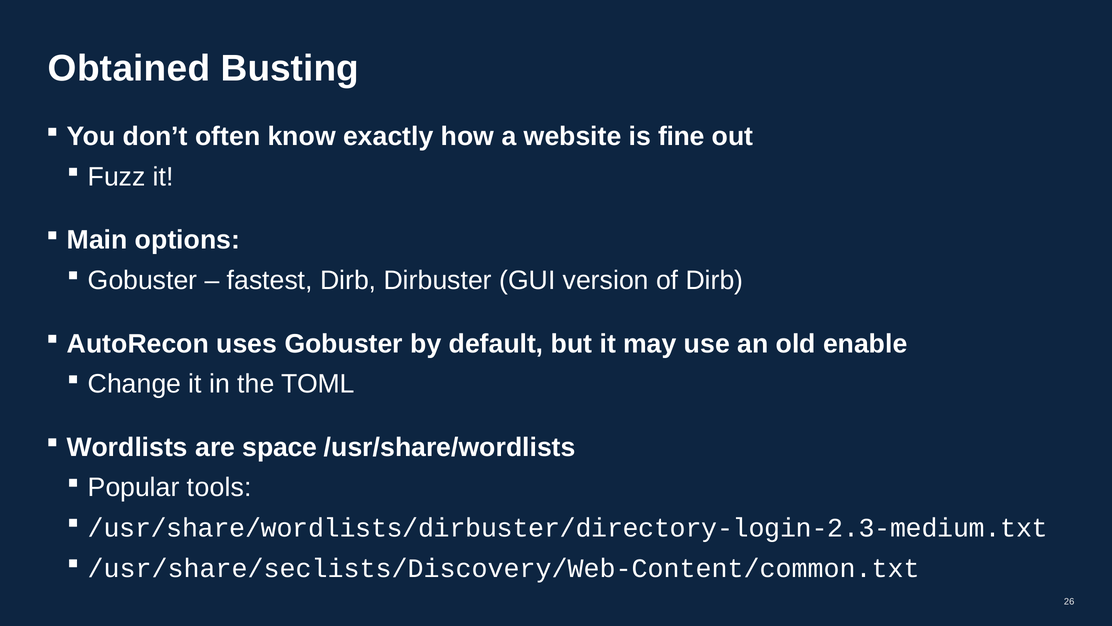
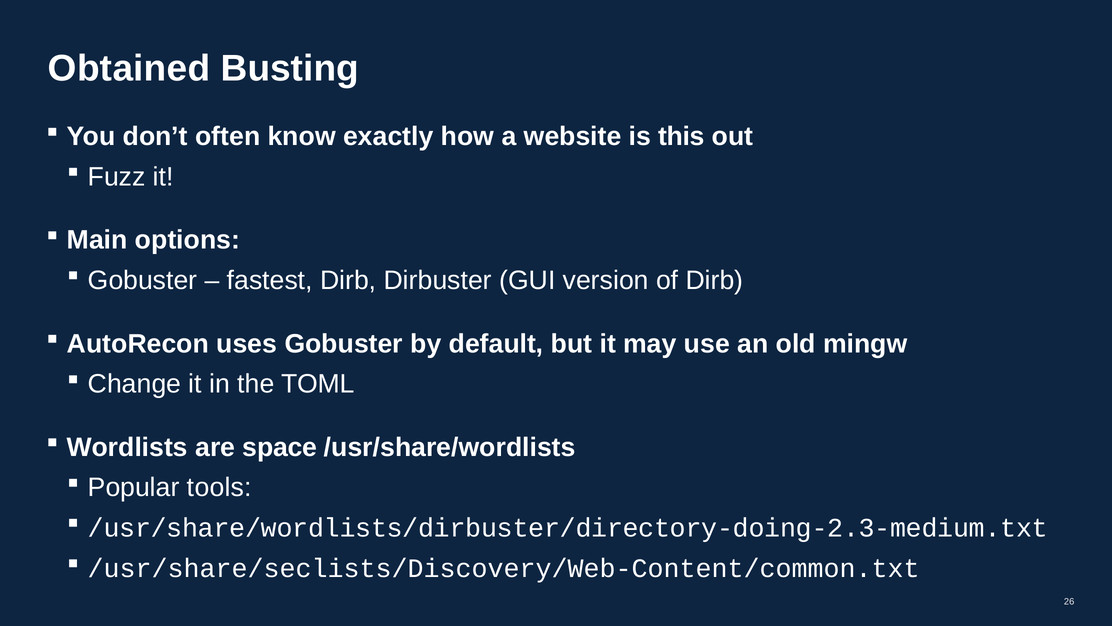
fine: fine -> this (681, 137)
enable: enable -> mingw (865, 343)
/usr/share/wordlists/dirbuster/directory-login-2.3-medium.txt: /usr/share/wordlists/dirbuster/directory-login-2.3-medium.txt -> /usr/share/wordlists/dirbuster/directory-doing-2.3-medium.txt (568, 528)
